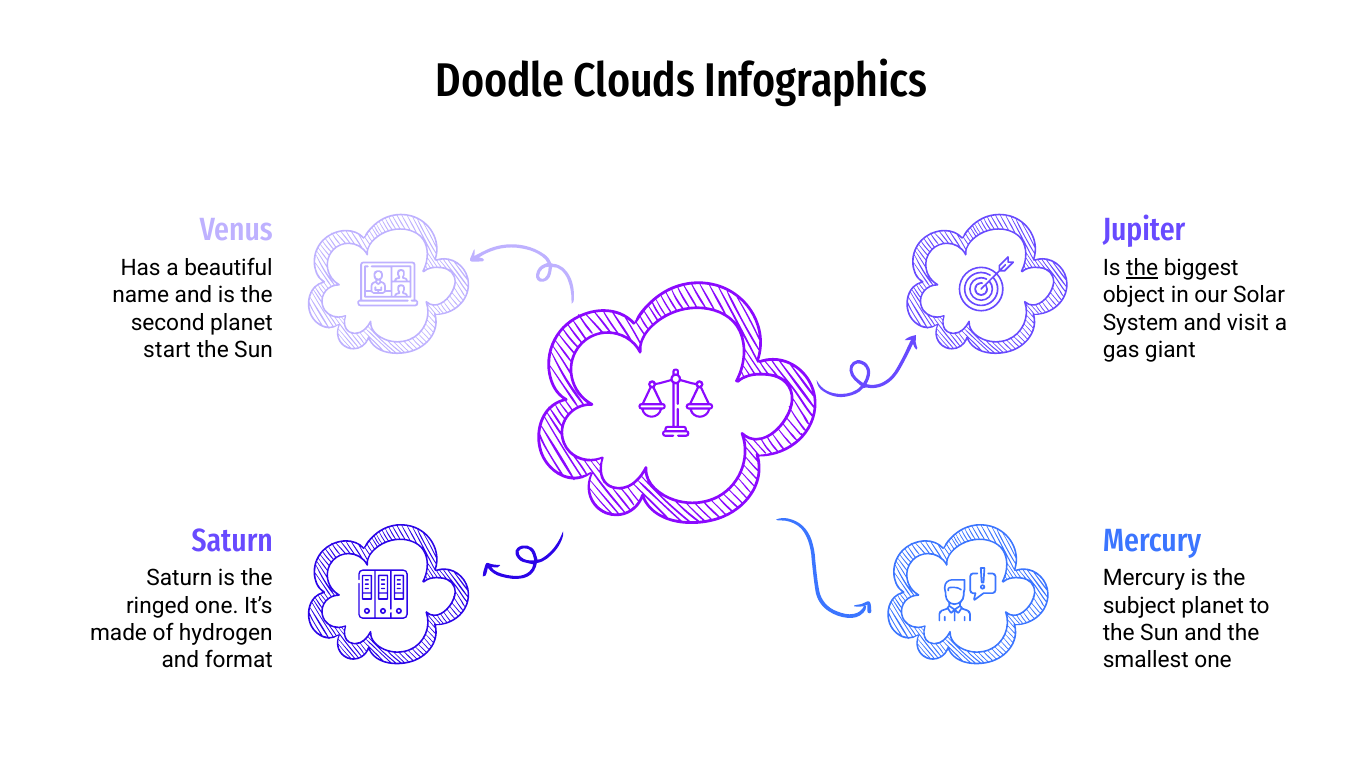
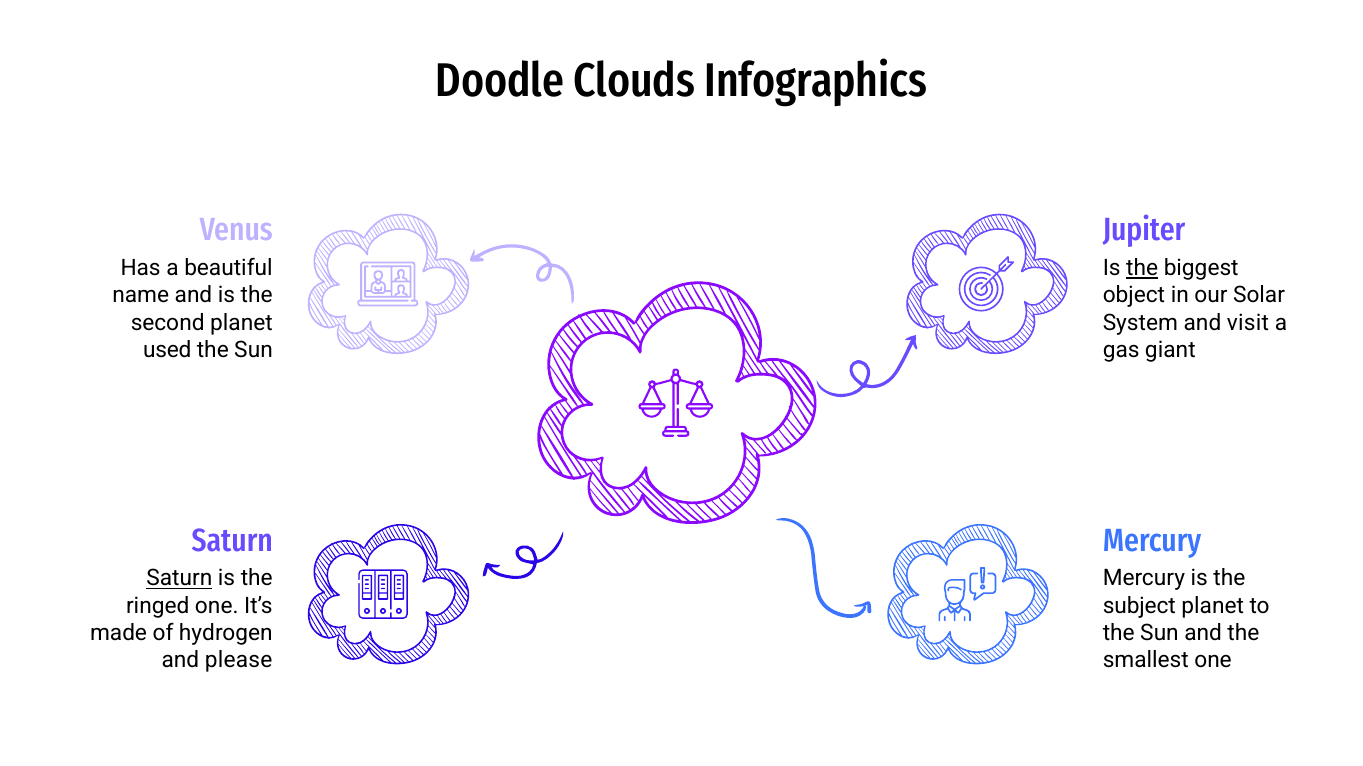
start: start -> used (167, 350)
Saturn underline: none -> present (179, 579)
format: format -> please (239, 661)
